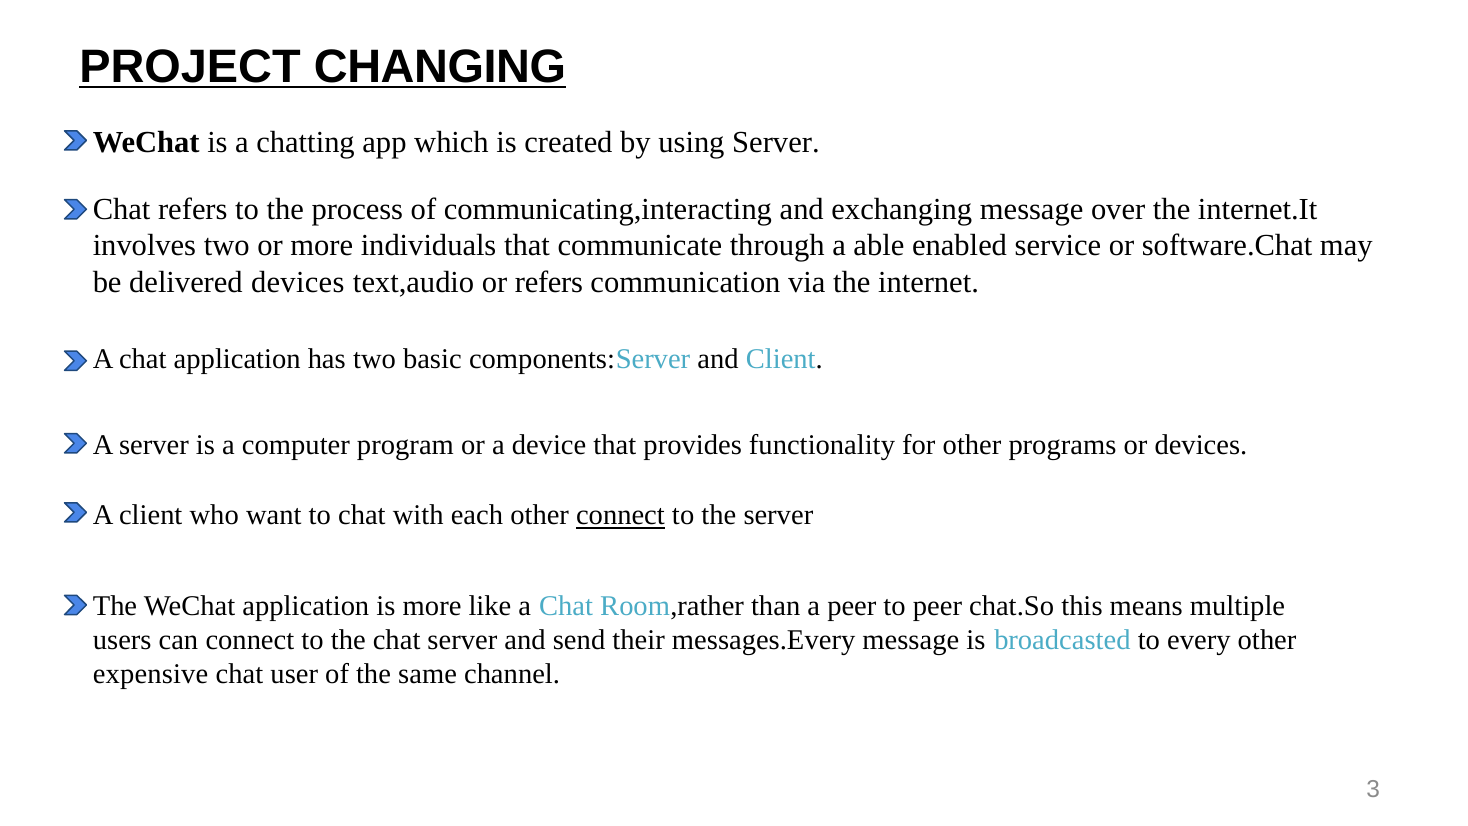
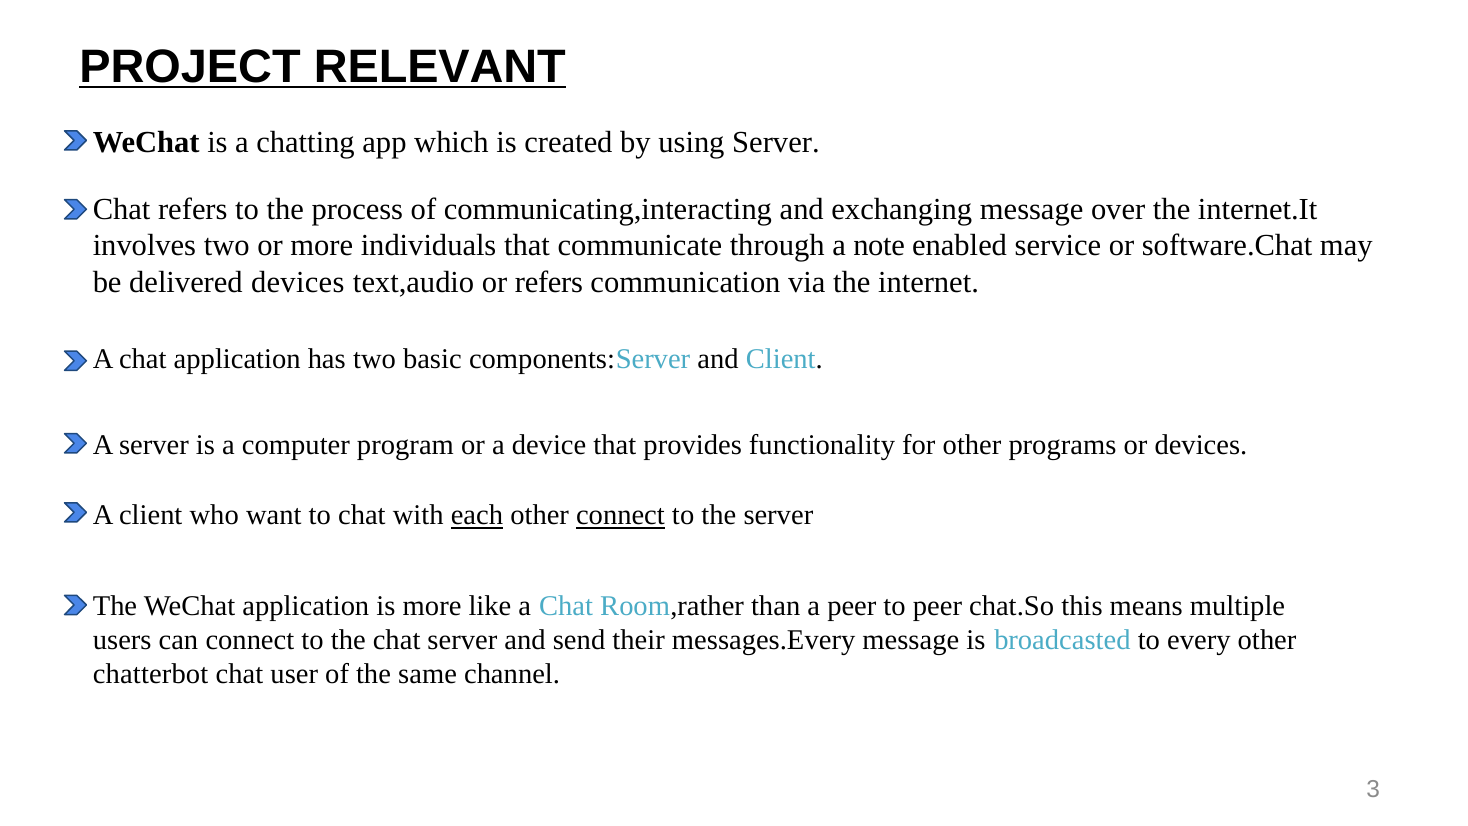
CHANGING: CHANGING -> RELEVANT (440, 67)
able: able -> note (879, 246)
each underline: none -> present (477, 515)
expensive: expensive -> chatterbot (151, 674)
